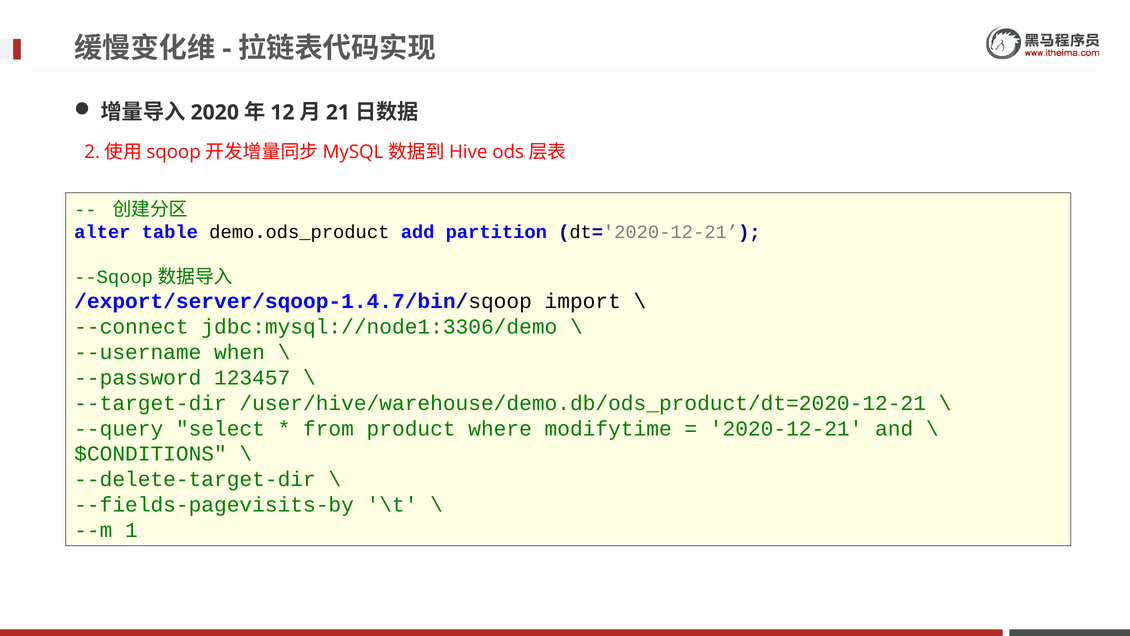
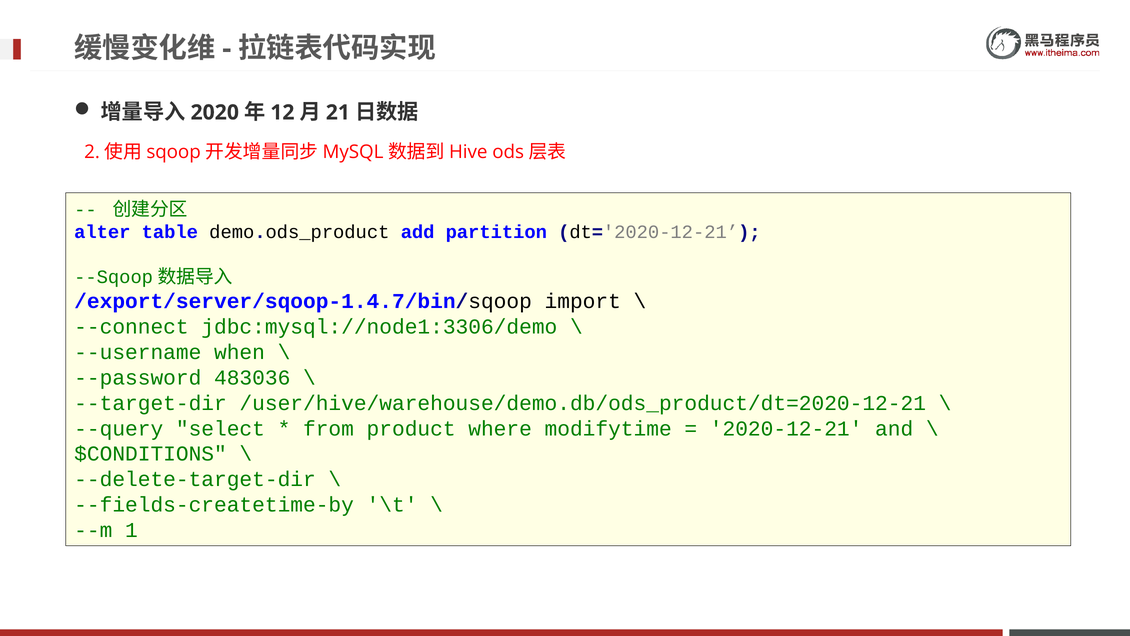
123457: 123457 -> 483036 (252, 377)
--fields-pagevisits-by: --fields-pagevisits-by -> --fields-createtime-by (214, 505)
